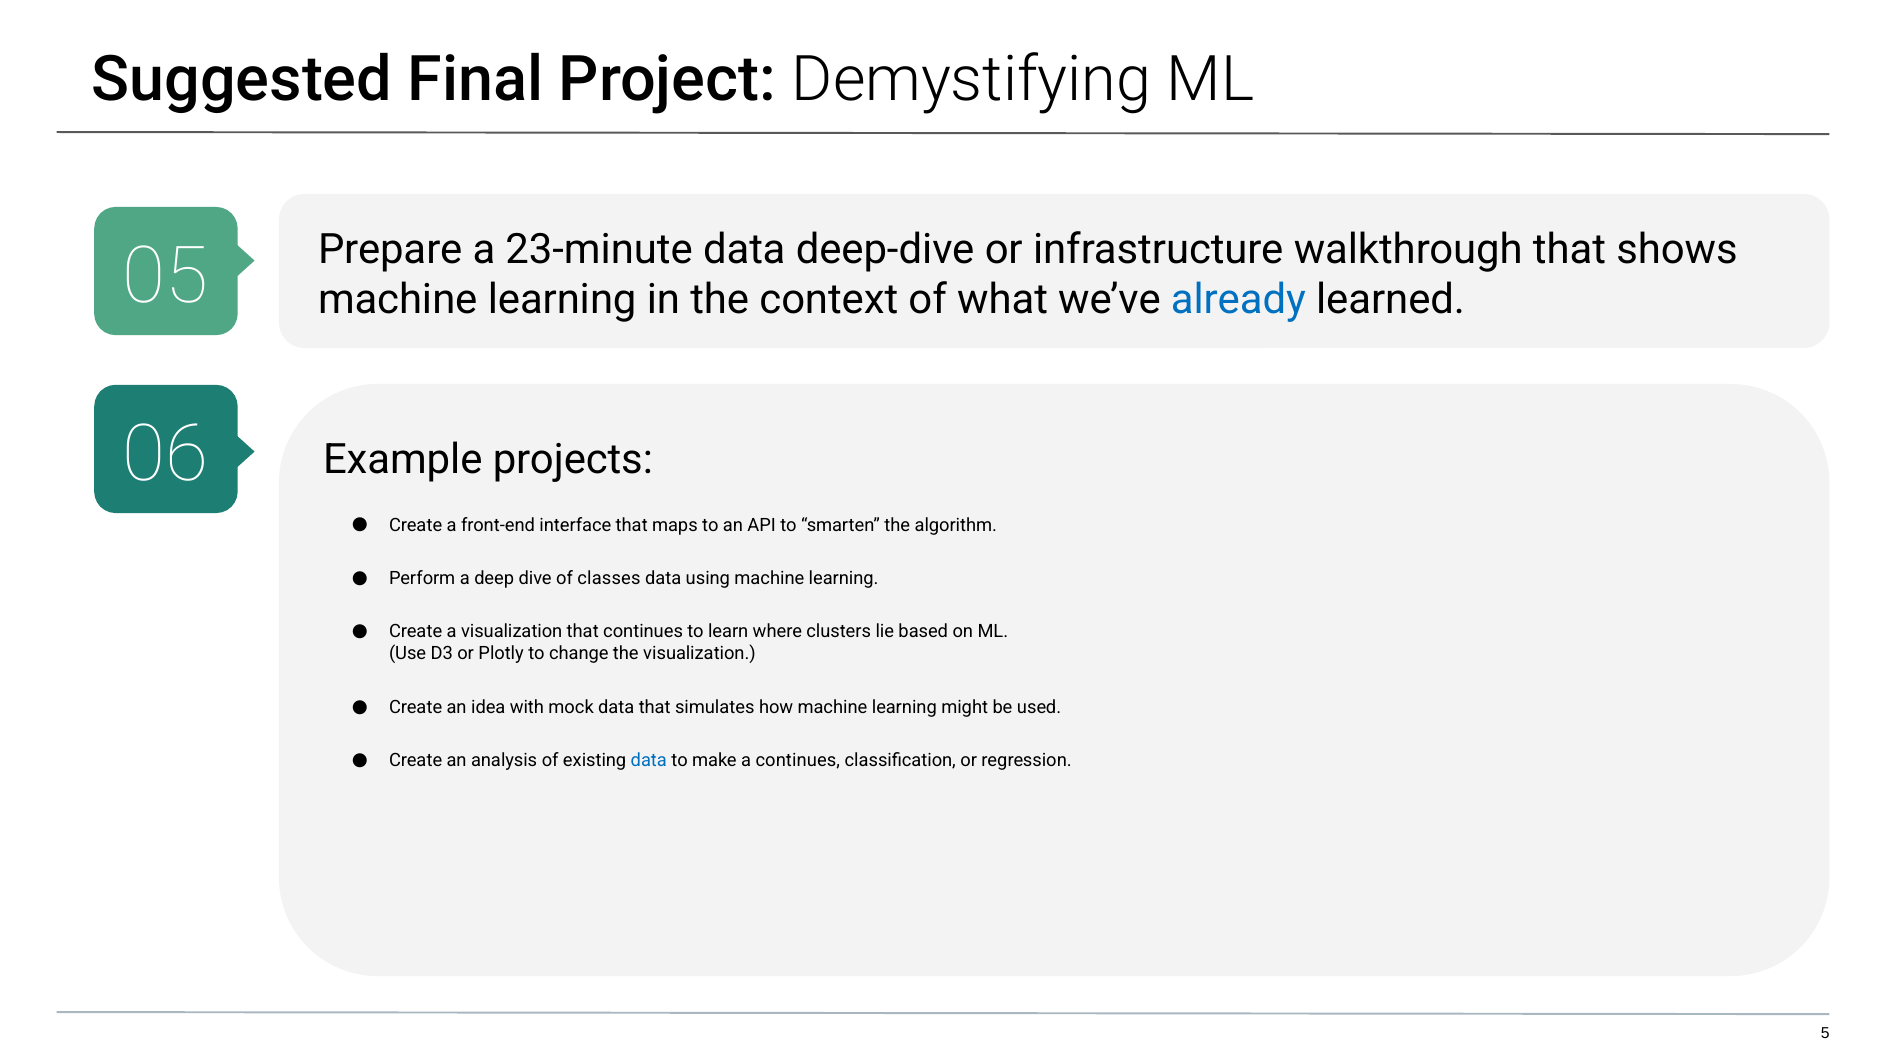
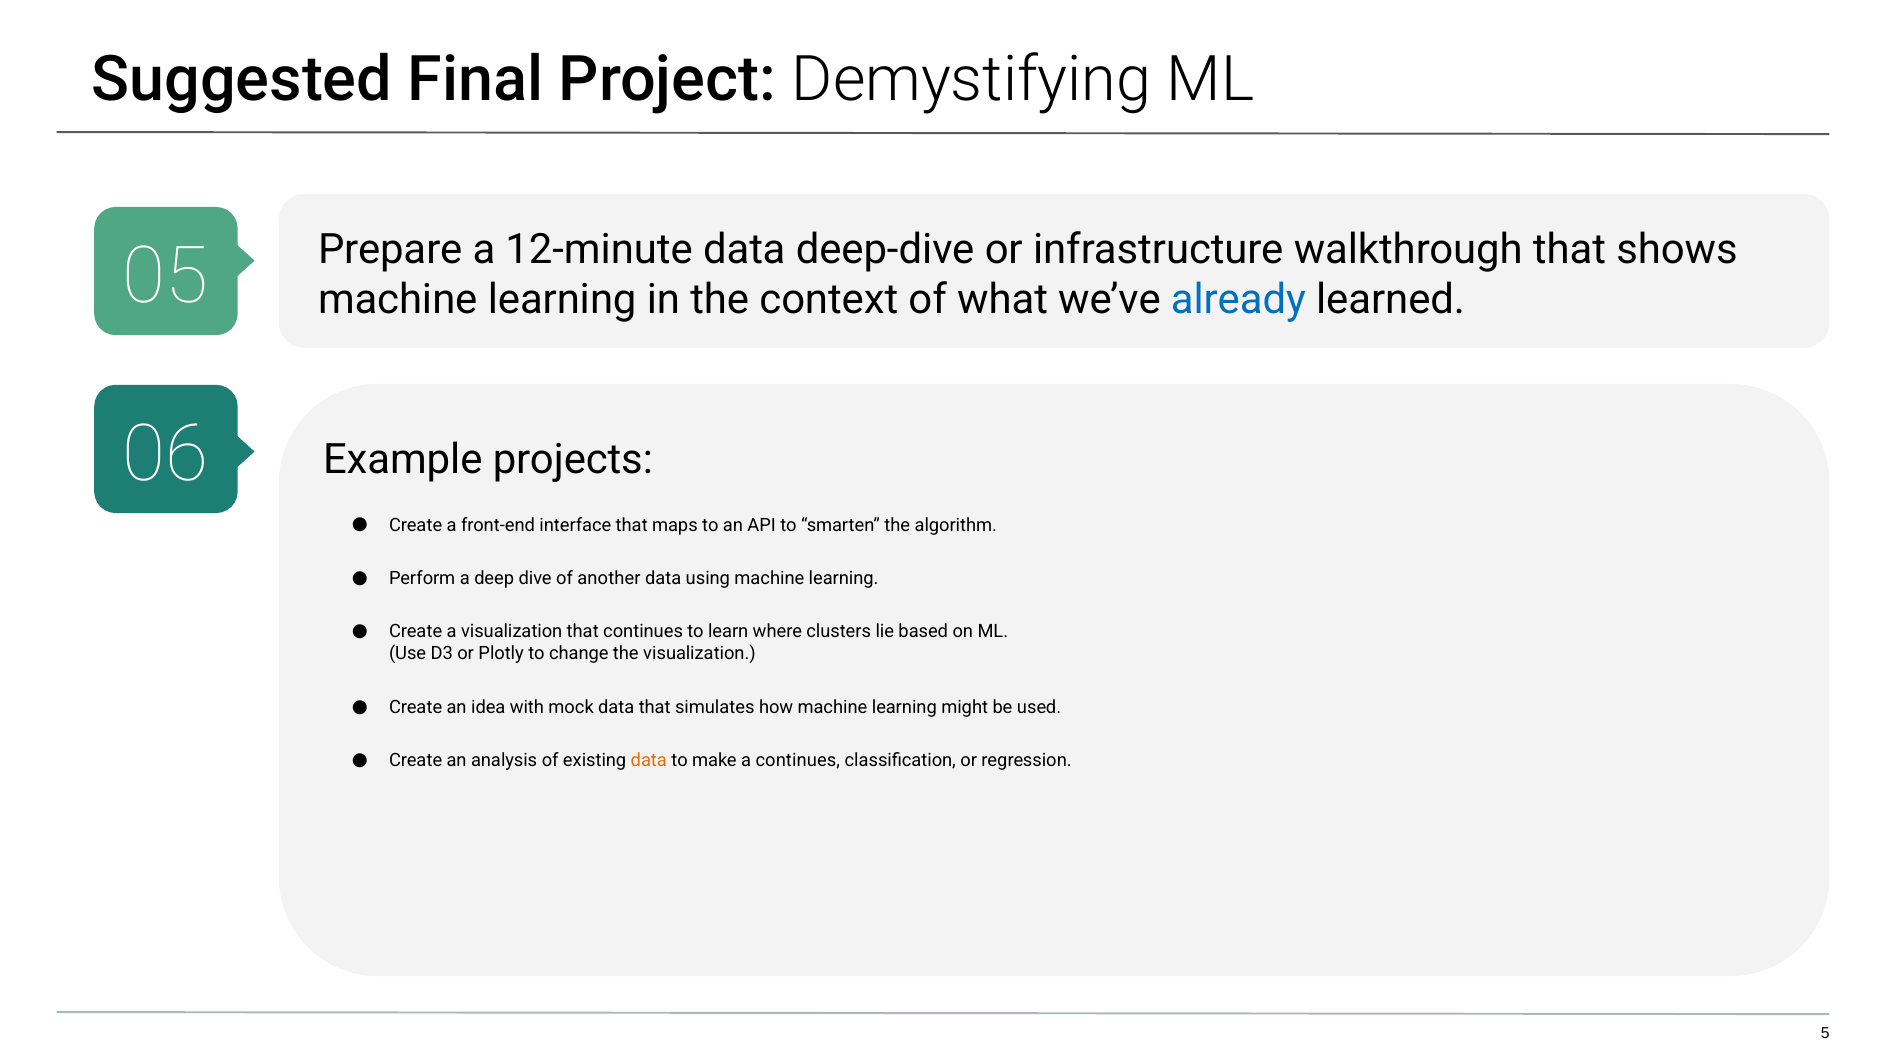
23-minute: 23-minute -> 12-minute (599, 249)
classes: classes -> another (609, 578)
data colour: blue -> orange (649, 761)
